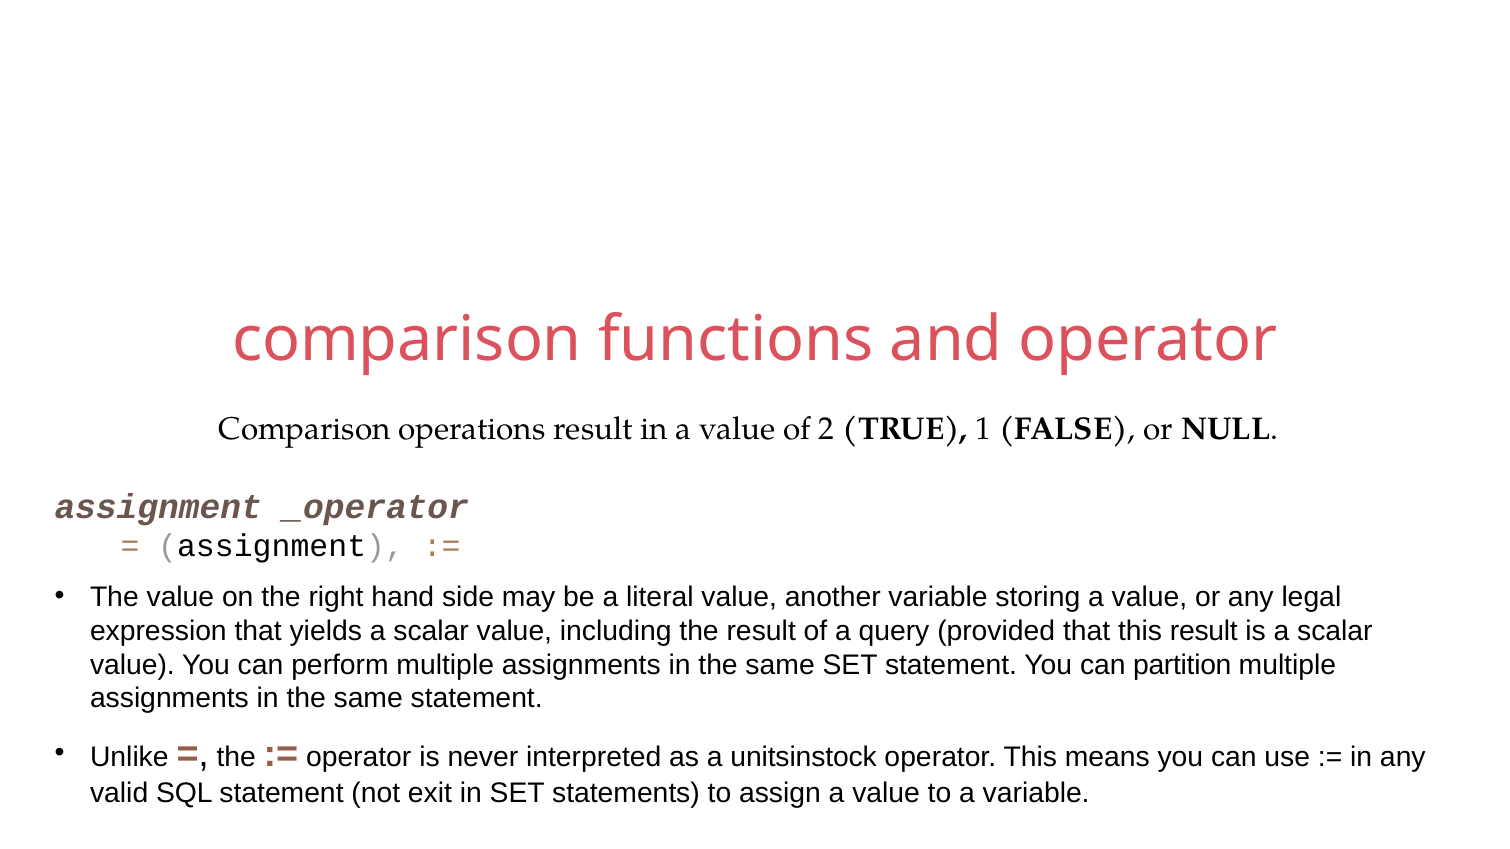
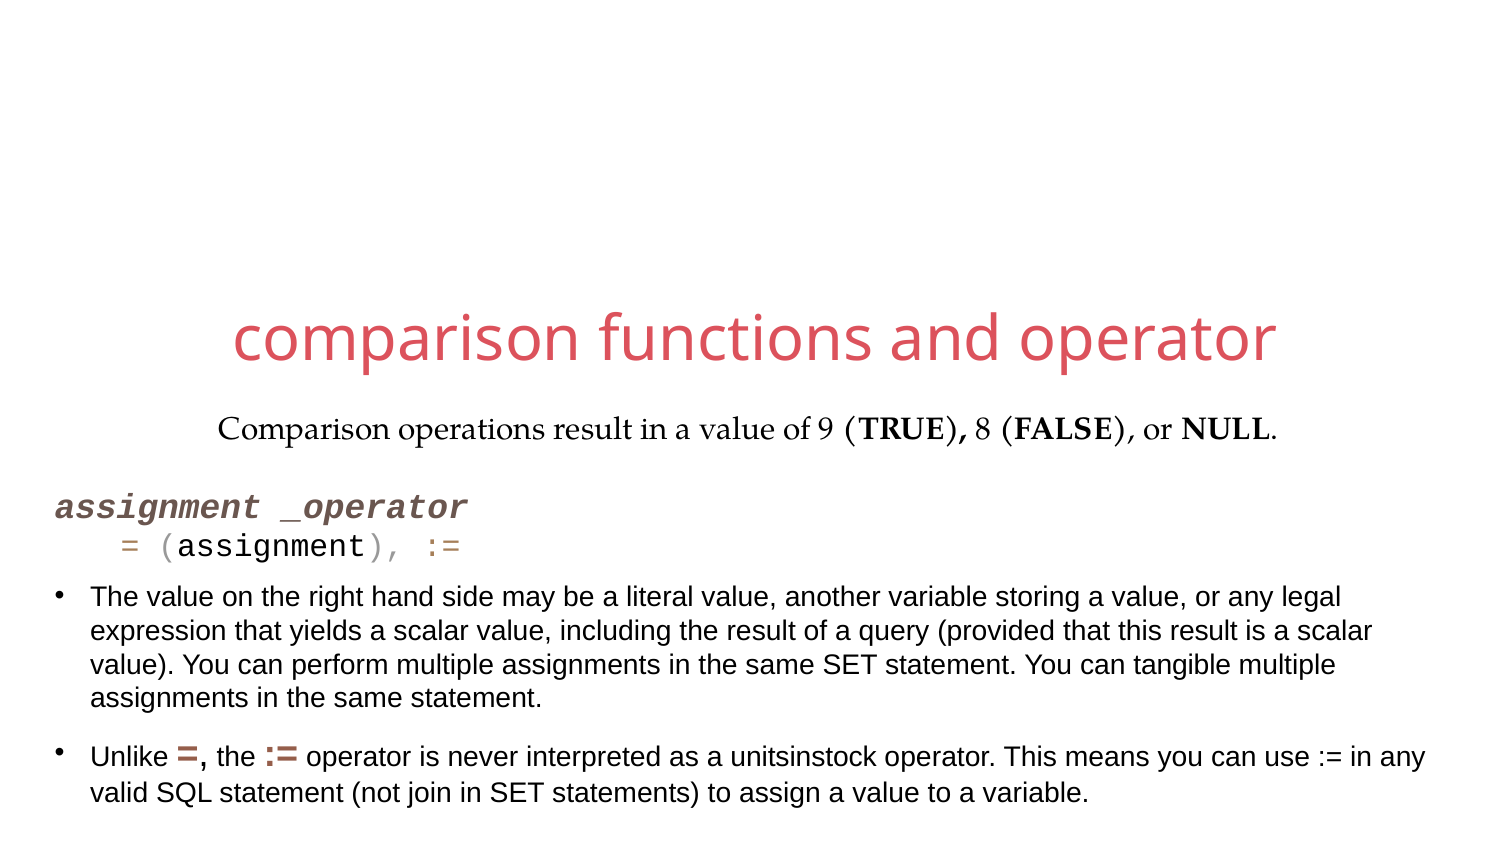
2: 2 -> 9 (827, 430)
1: 1 -> 8 (984, 430)
partition: partition -> tangible (1182, 665)
exit: exit -> join (430, 793)
